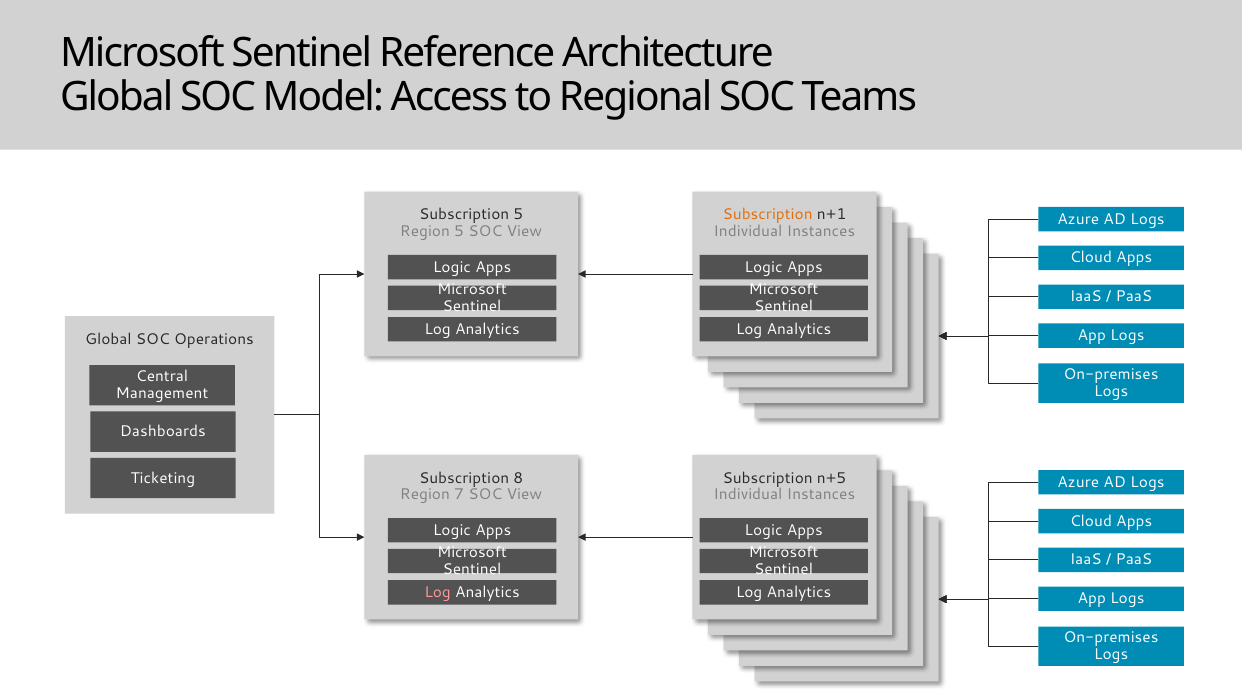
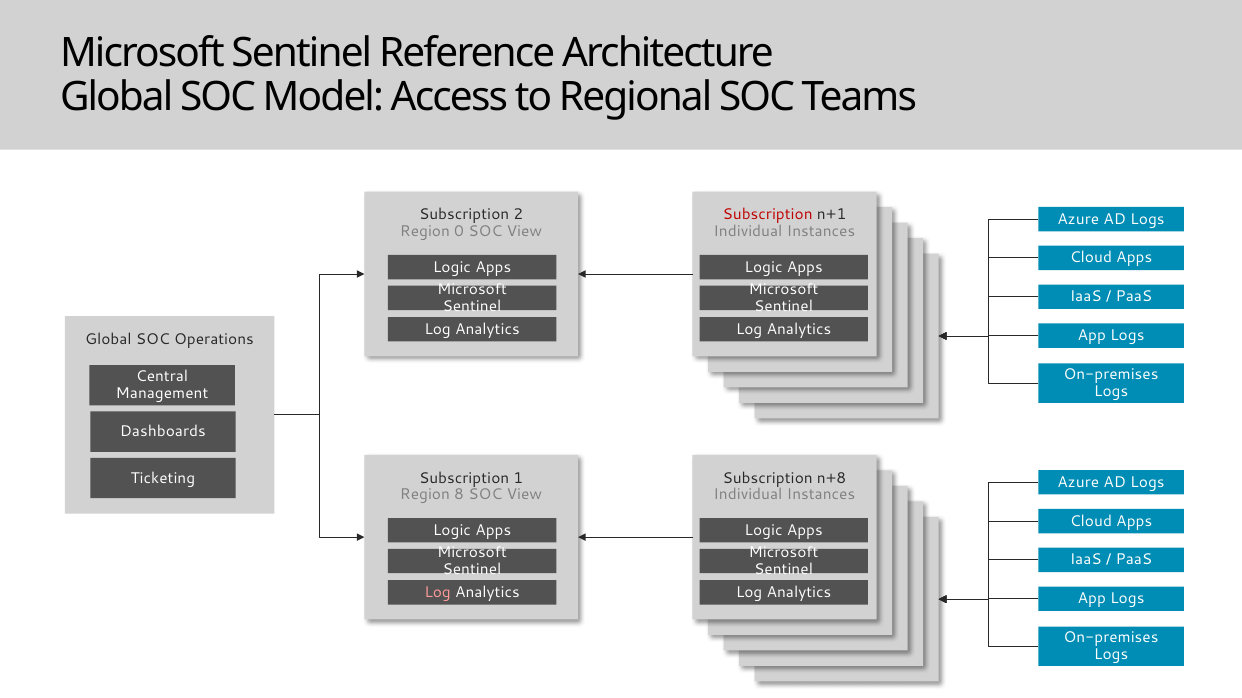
5: 5 -> 2 (518, 215)
Subscription colour: orange -> red (768, 215)
Region 5: 5 -> 0 (459, 232)
8: 8 -> 1 (518, 478)
n+5: n+5 -> n+8 (832, 478)
7: 7 -> 8 (459, 495)
